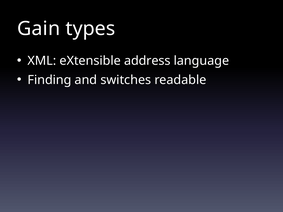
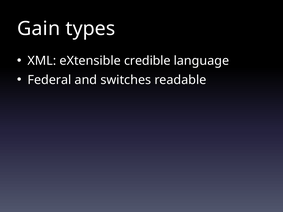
address: address -> credible (147, 61)
Finding: Finding -> Federal (49, 80)
